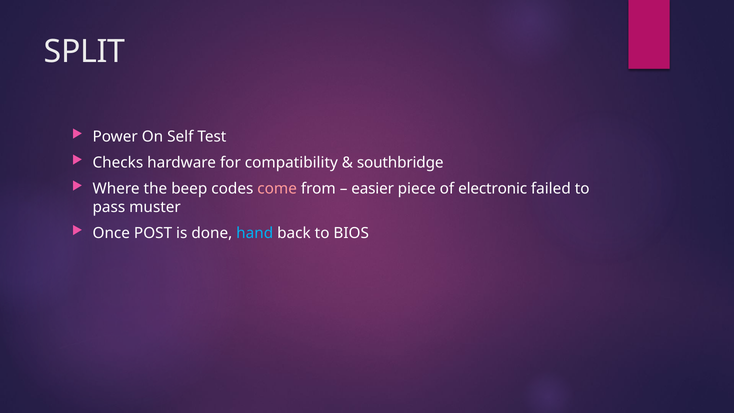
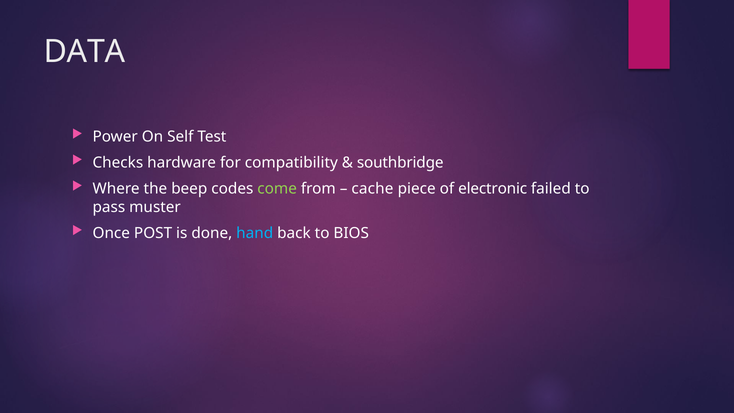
SPLIT: SPLIT -> DATA (85, 52)
come colour: pink -> light green (277, 189)
easier: easier -> cache (372, 189)
